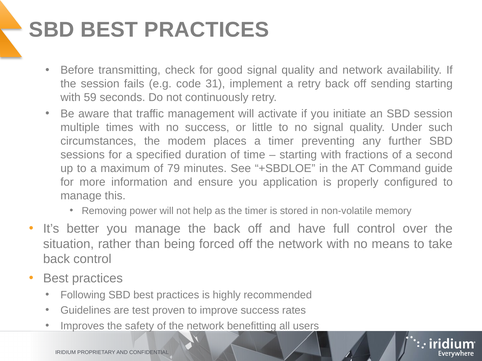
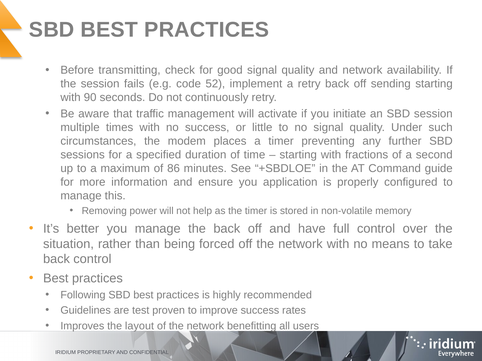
31: 31 -> 52 (215, 84)
59: 59 -> 90 (90, 98)
79: 79 -> 86 (174, 169)
safety: safety -> layout (140, 326)
